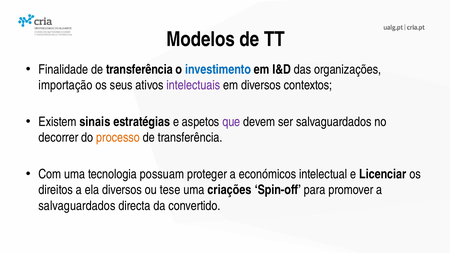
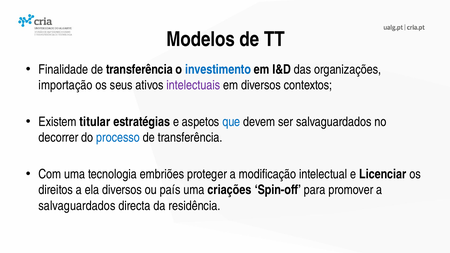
sinais: sinais -> titular (95, 122)
que colour: purple -> blue (231, 122)
processo colour: orange -> blue (118, 138)
possuam: possuam -> embriões (162, 174)
económicos: económicos -> modificação (267, 174)
tese: tese -> país (170, 190)
convertido: convertido -> residência (194, 206)
